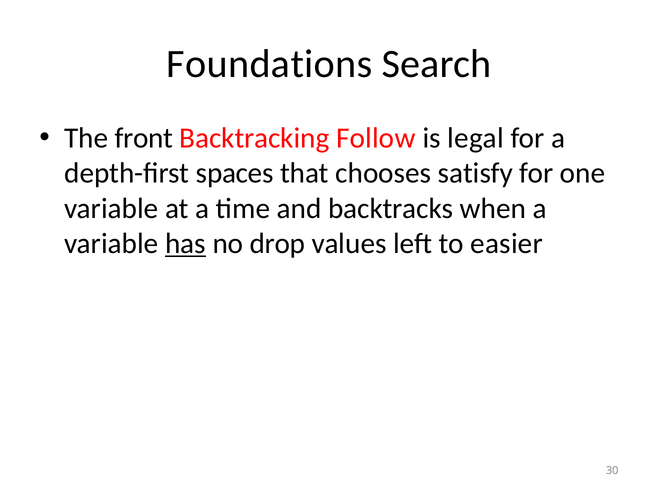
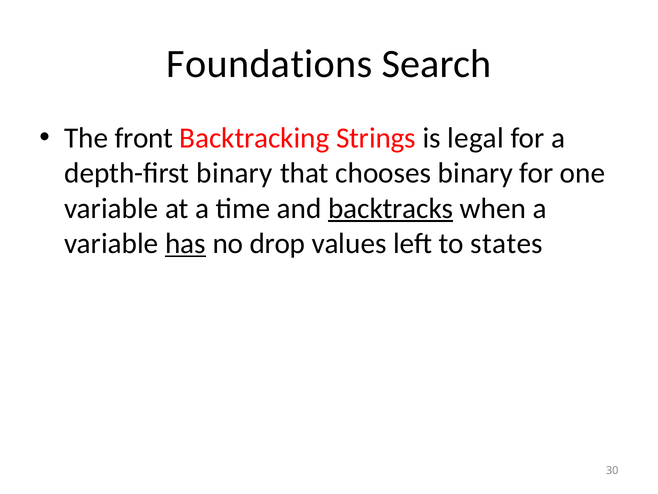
Follow: Follow -> Strings (376, 138)
depth-first spaces: spaces -> binary (235, 173)
chooses satisfy: satisfy -> binary (475, 173)
backtracks underline: none -> present (391, 208)
easier: easier -> states (507, 243)
